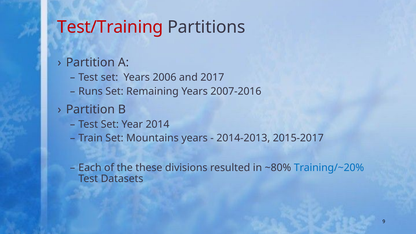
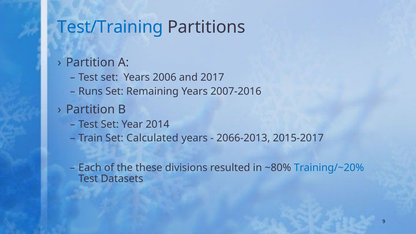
Test/Training colour: red -> blue (110, 27)
Mountains: Mountains -> Calculated (152, 138)
2014-2013: 2014-2013 -> 2066-2013 (243, 138)
